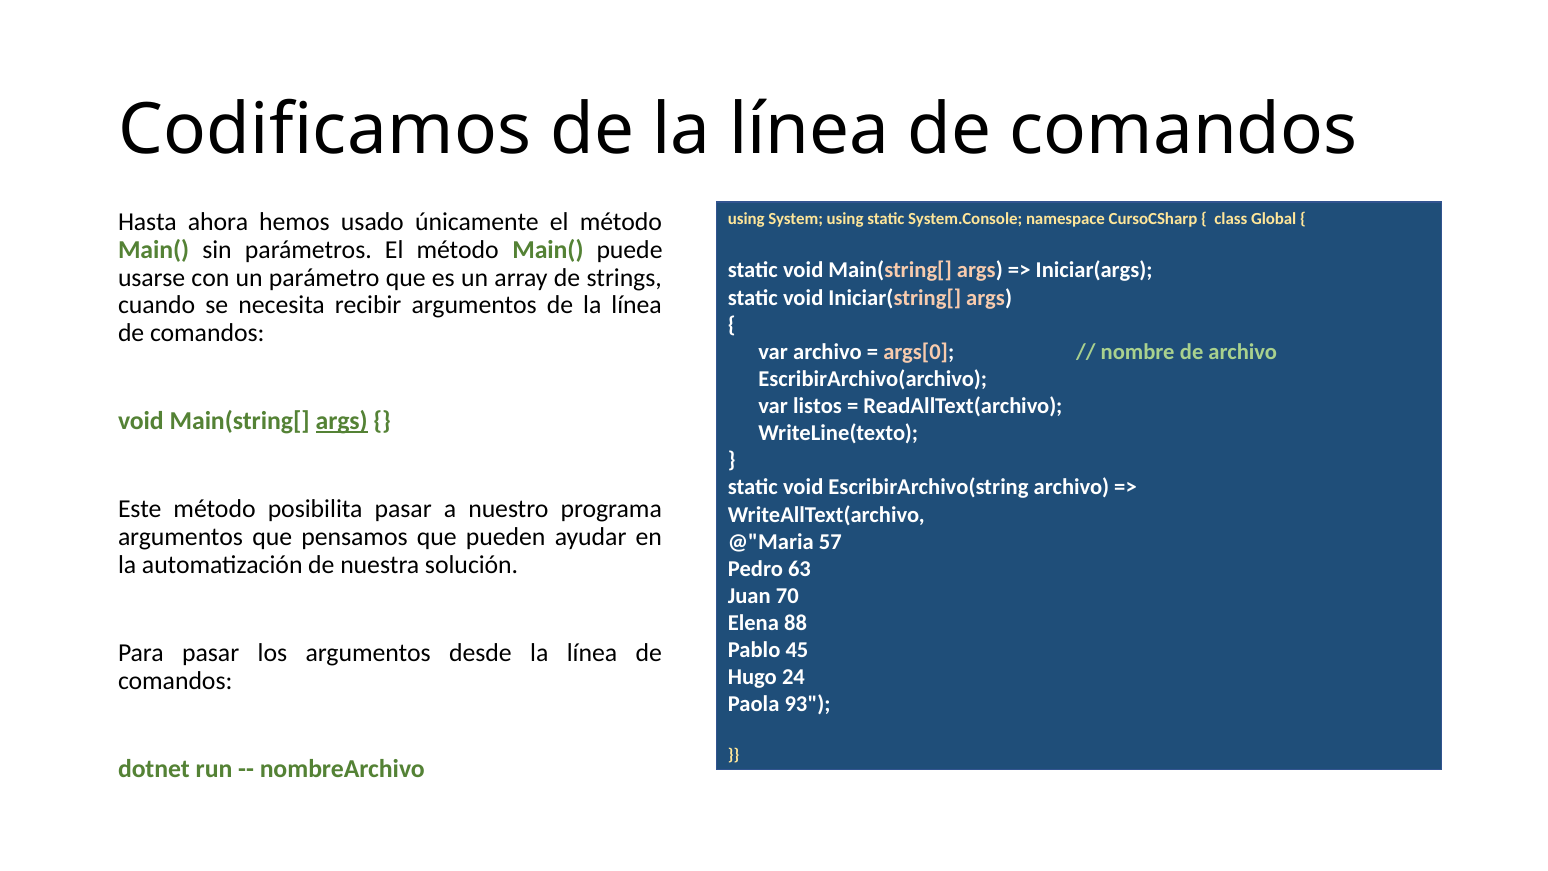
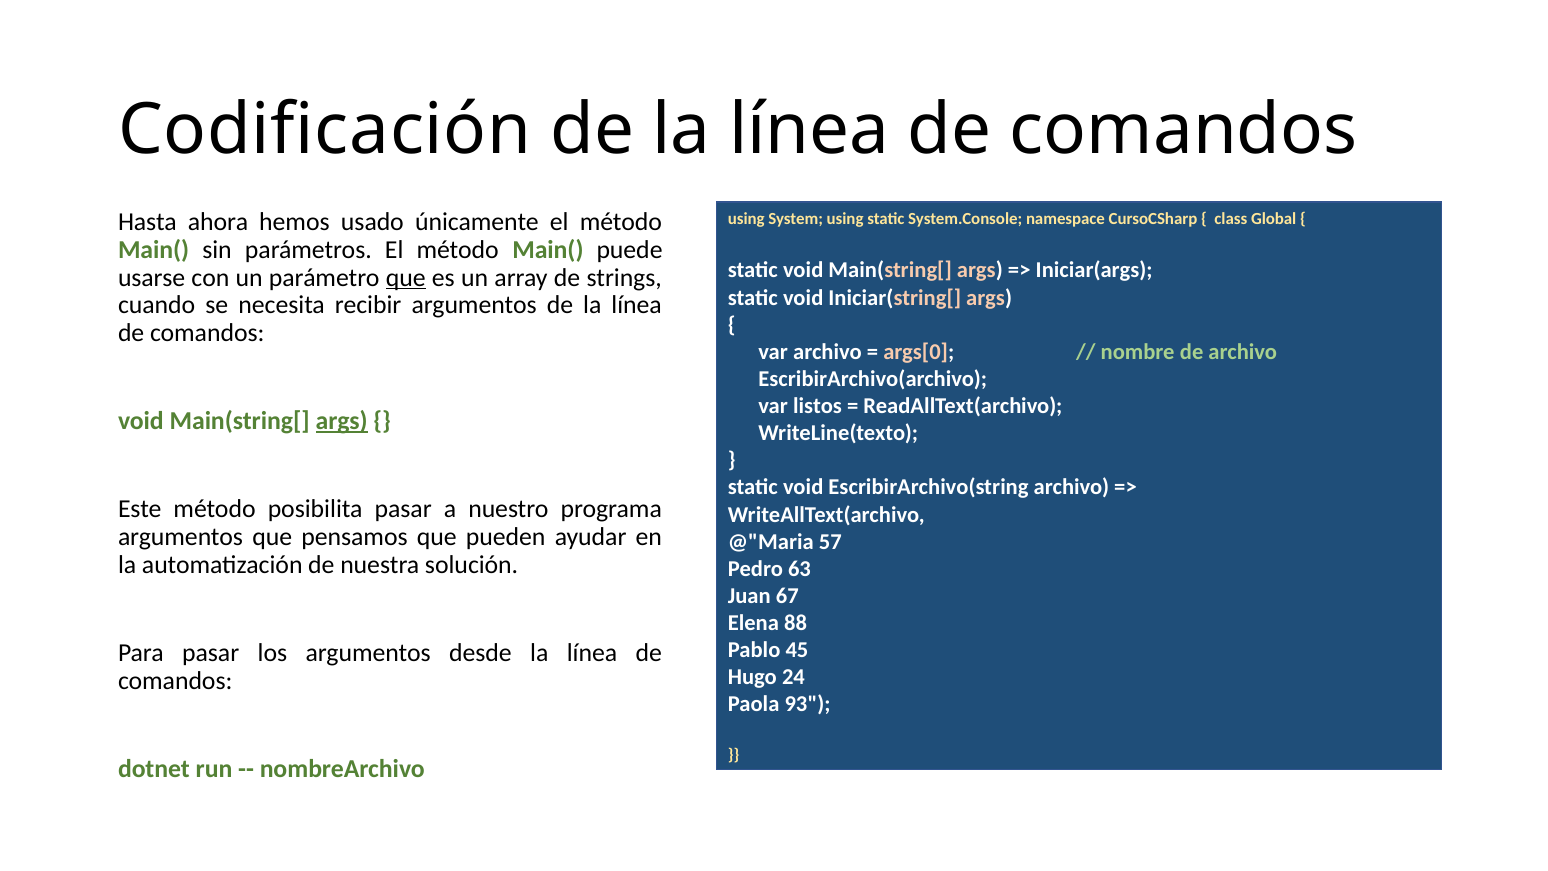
Codificamos: Codificamos -> Codificación (325, 130)
que underline: none -> present (406, 277)
70: 70 -> 67 (787, 596)
